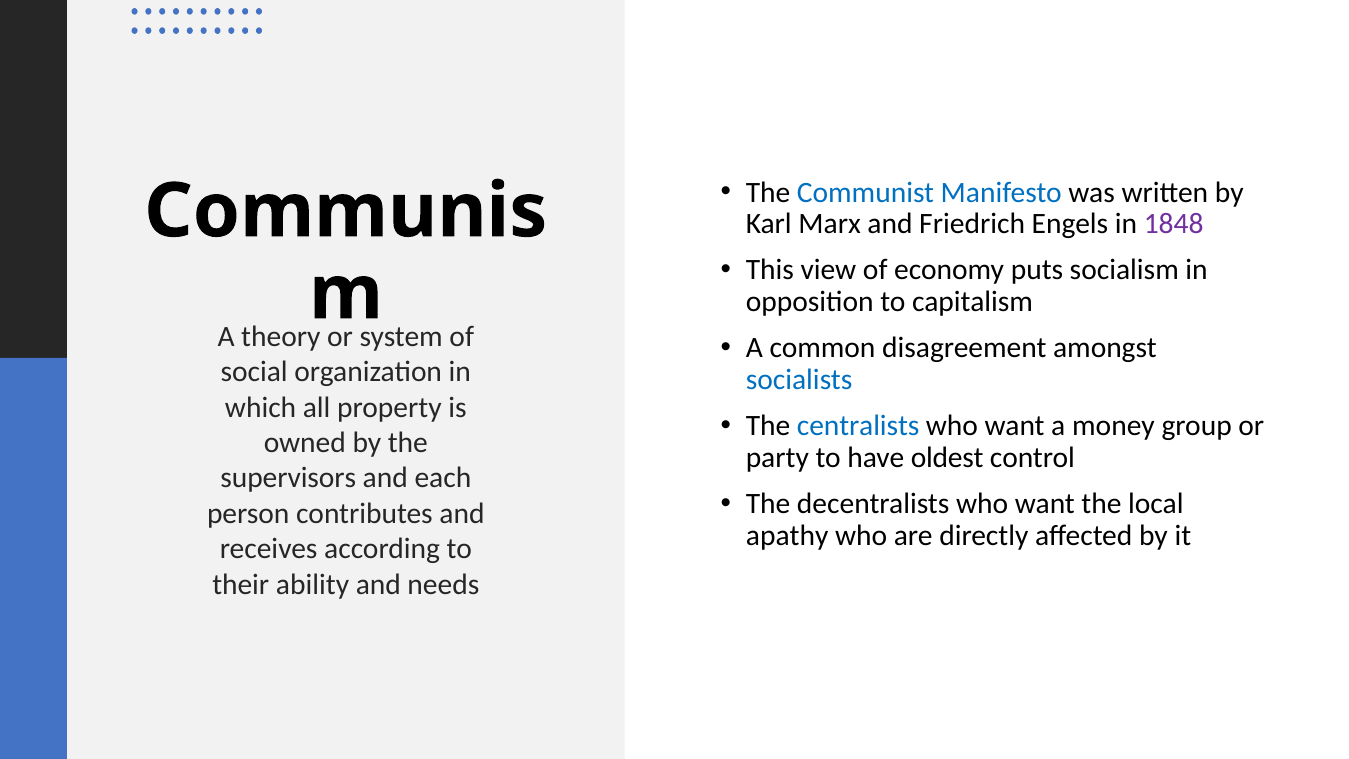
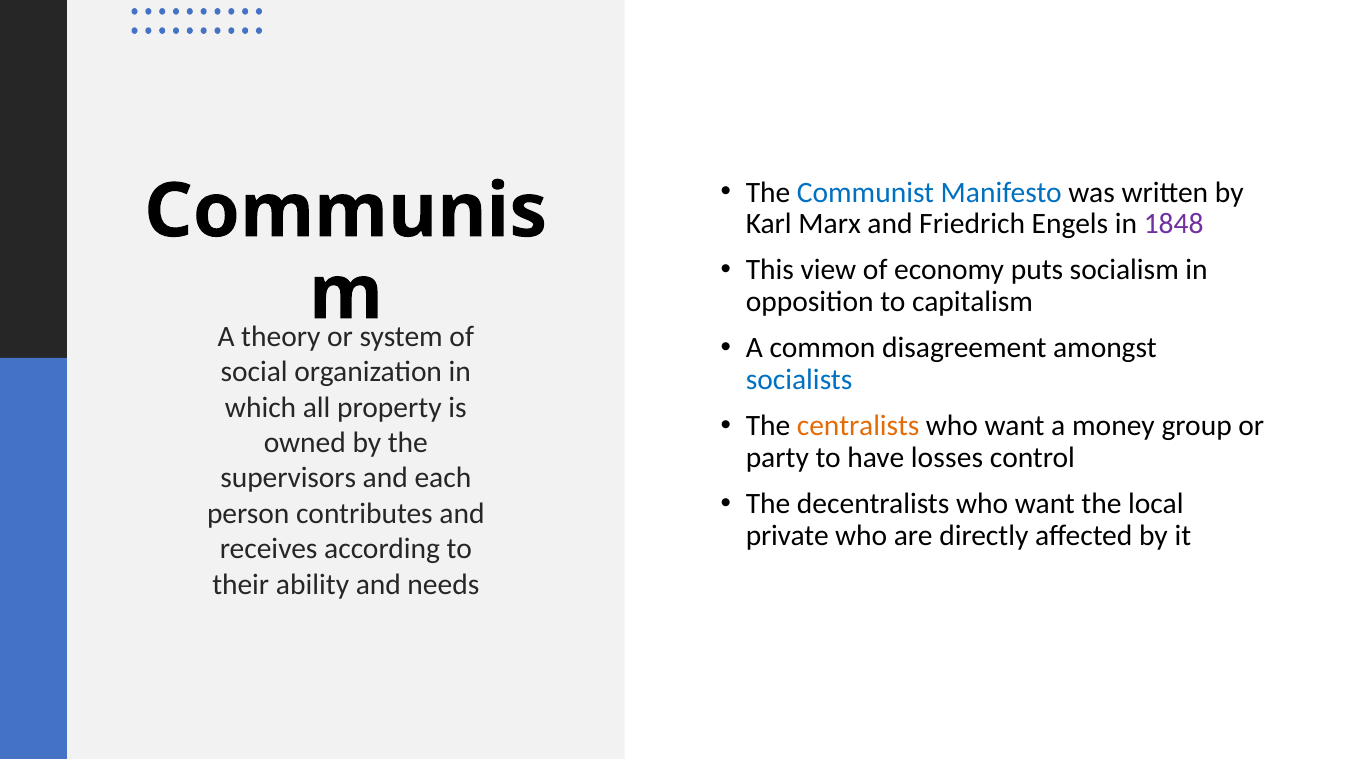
centralists colour: blue -> orange (858, 426)
oldest: oldest -> losses (947, 458)
apathy: apathy -> private (787, 535)
